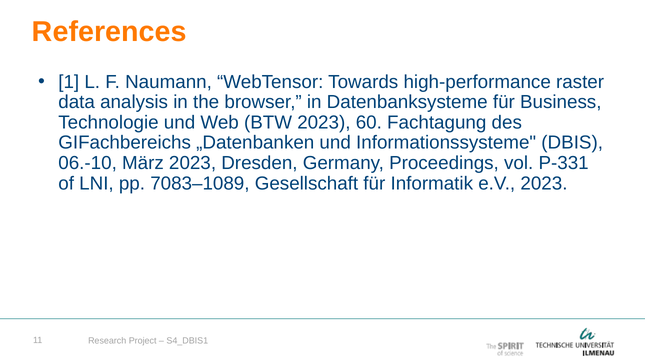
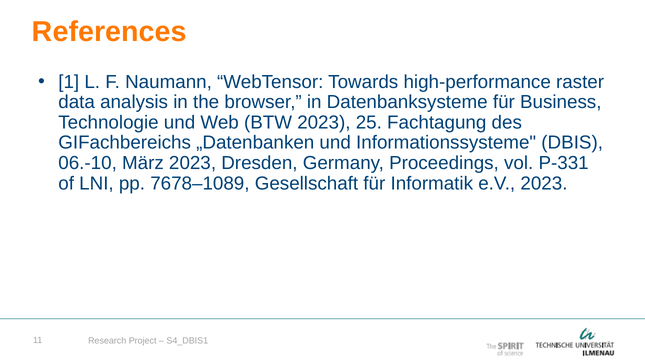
60: 60 -> 25 (369, 122)
7083–1089: 7083–1089 -> 7678–1089 (200, 183)
